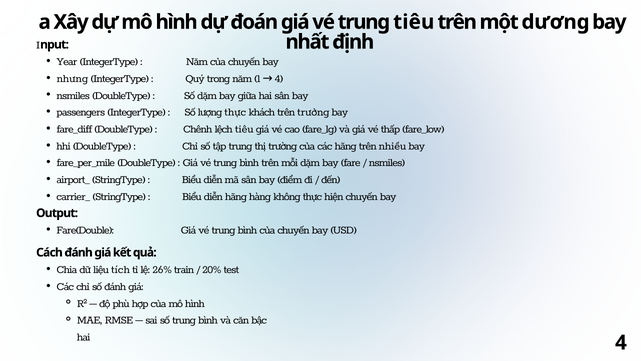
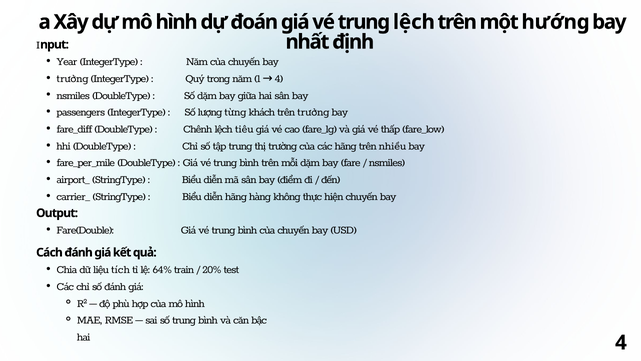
trung tiêu: tiêu -> lệch (414, 22)
dương: dương -> hướng (556, 22)
nhưng: nhưng -> trưởng (72, 78)
lượng thực: thực -> từng (235, 112)
26%: 26% -> 64% (162, 269)
